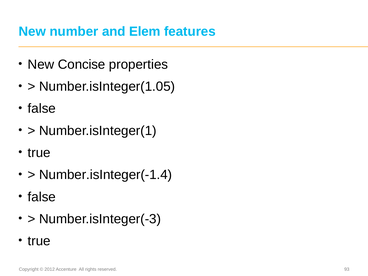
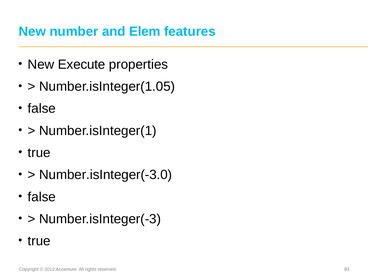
Concise: Concise -> Execute (82, 64)
Number.isInteger(-1.4: Number.isInteger(-1.4 -> Number.isInteger(-3.0 (106, 175)
